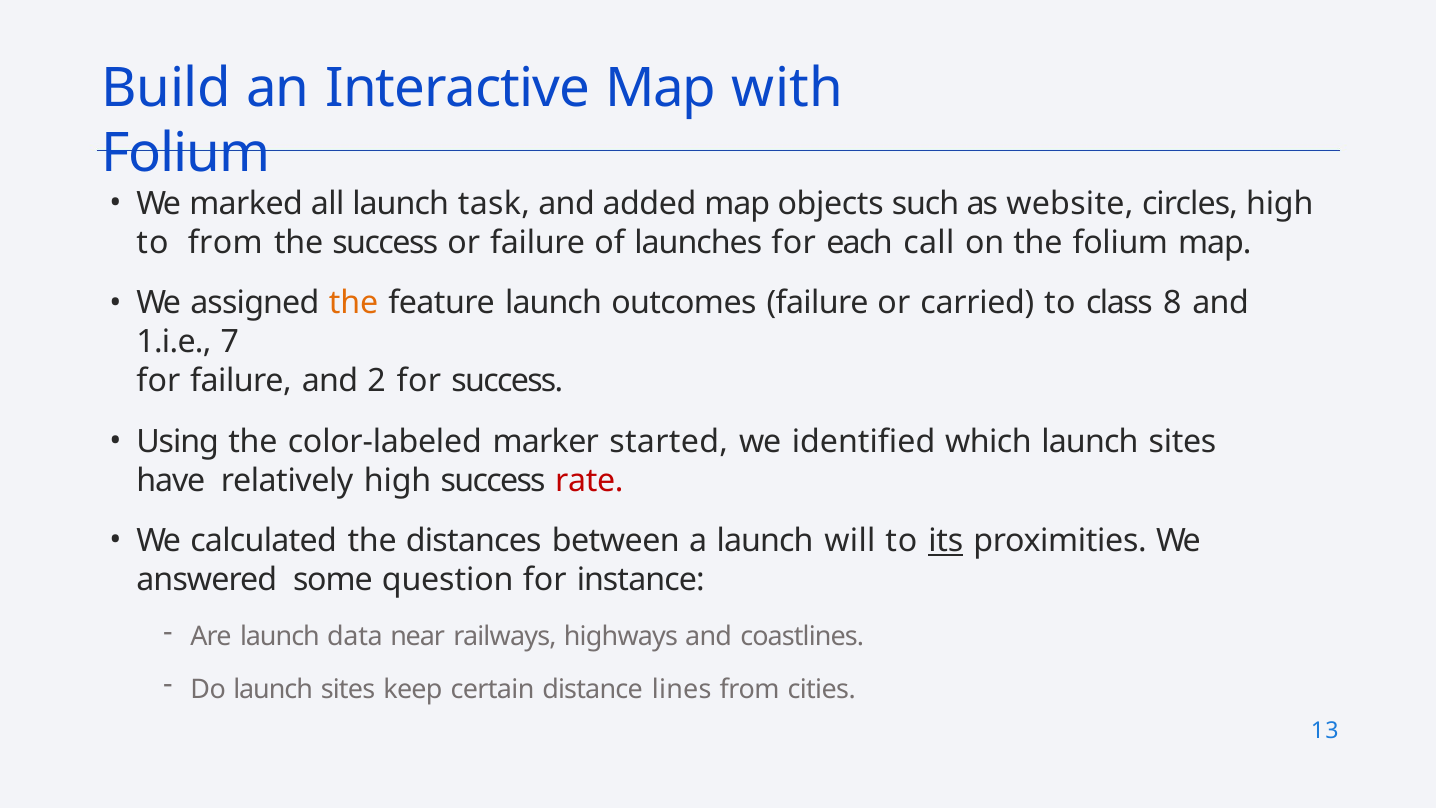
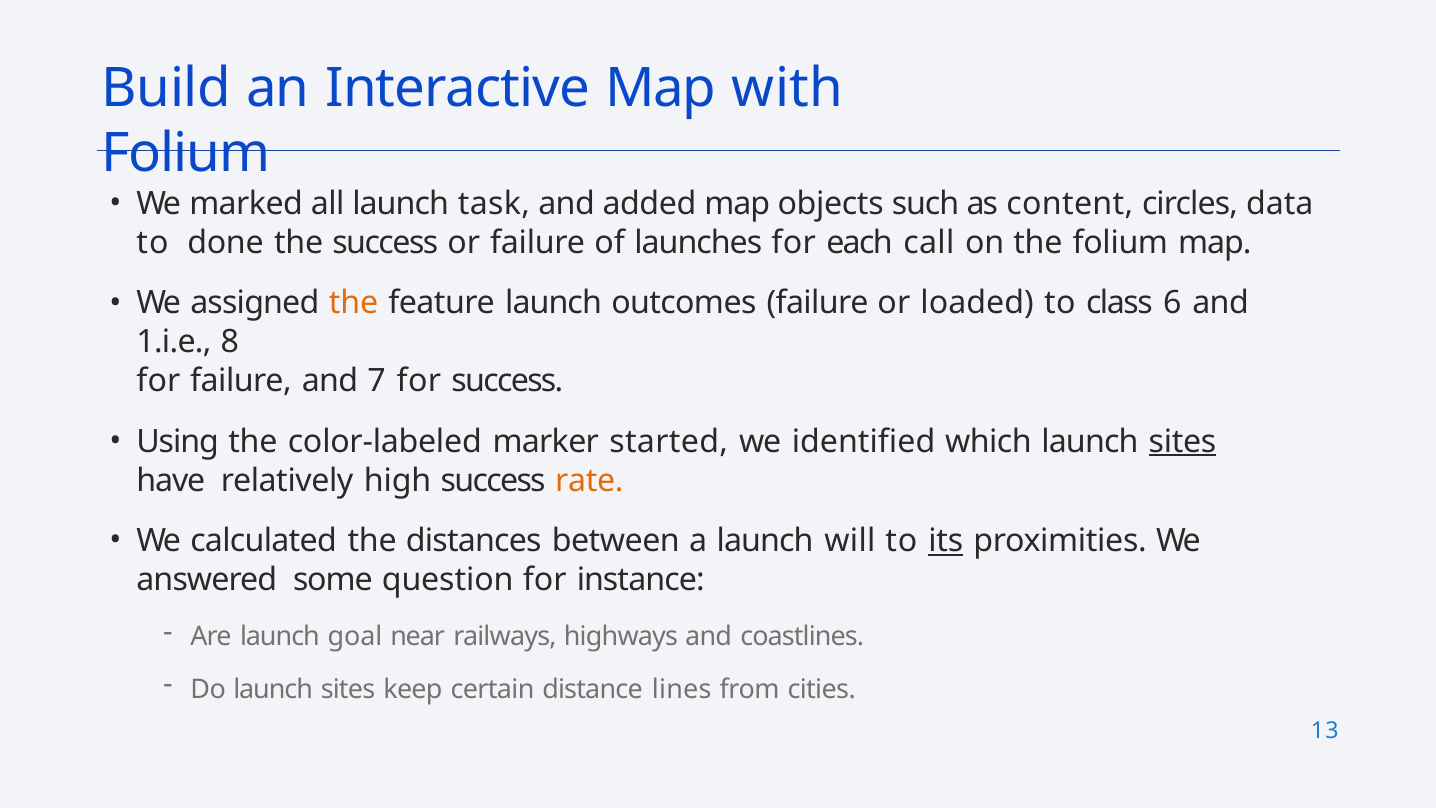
website: website -> content (1070, 204)
circles high: high -> data (1280, 204)
to from: from -> done (225, 242)
carried: carried -> loaded (977, 303)
8: 8 -> 6 (1172, 303)
7: 7 -> 8 (230, 342)
2: 2 -> 7 (377, 381)
sites underline: none -> present (1183, 441)
rate colour: red -> orange (589, 480)
data: data -> goal (355, 636)
